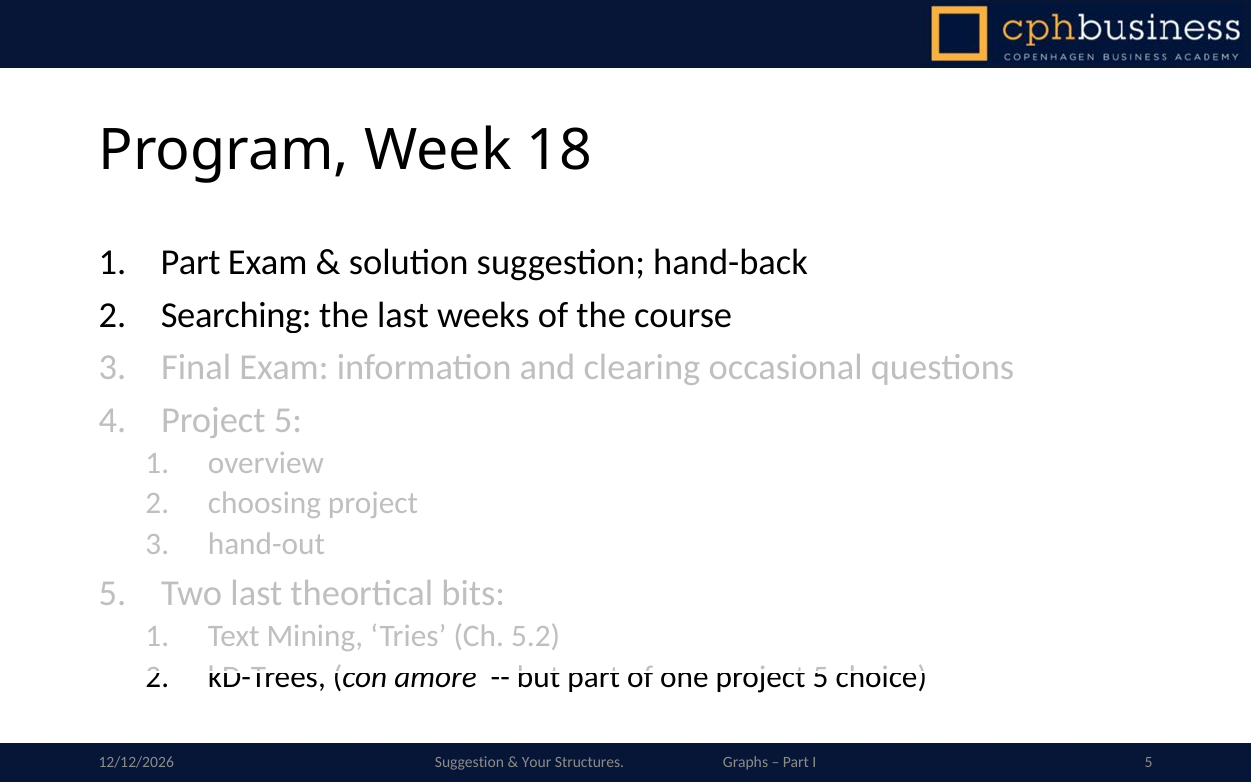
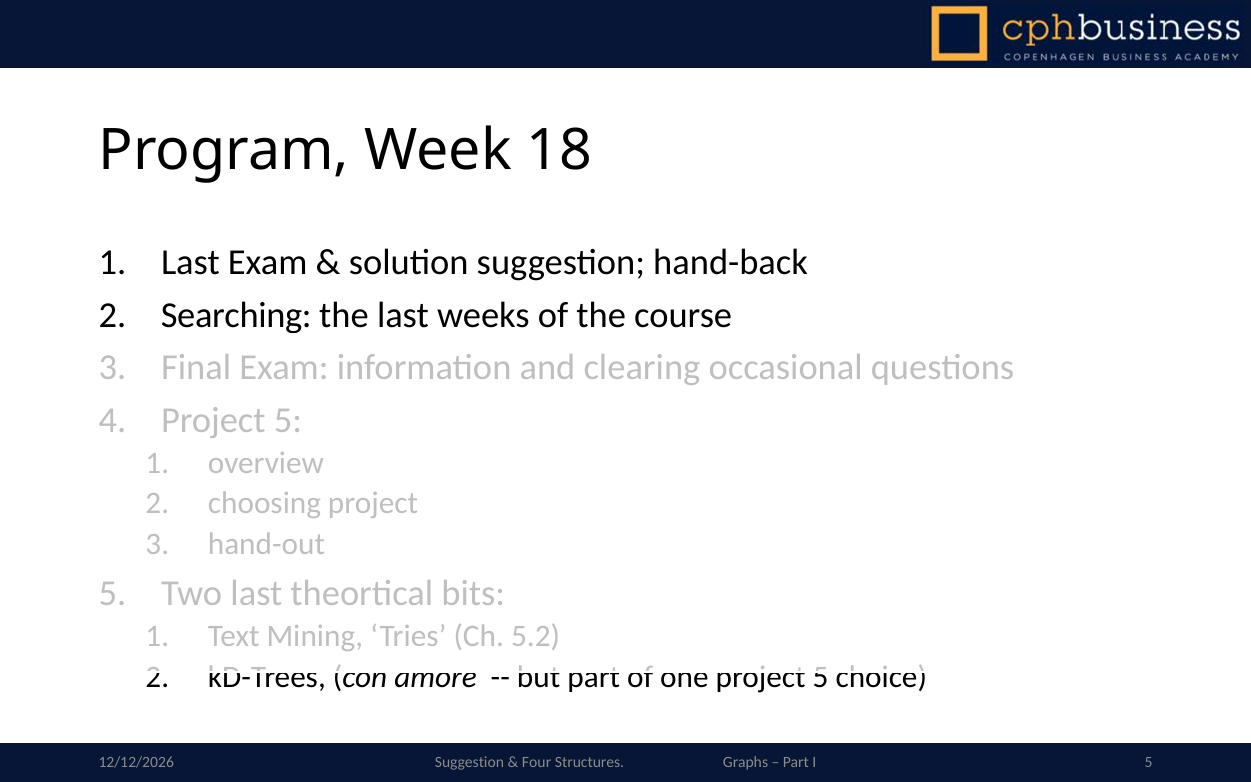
Part: Part -> Last (190, 263)
Your: Your -> Four (537, 763)
